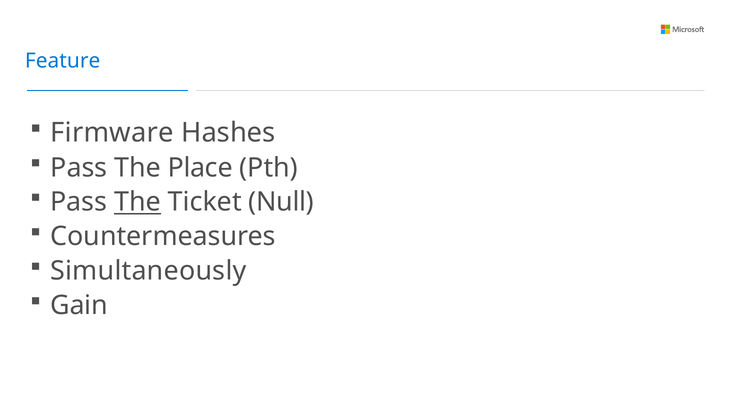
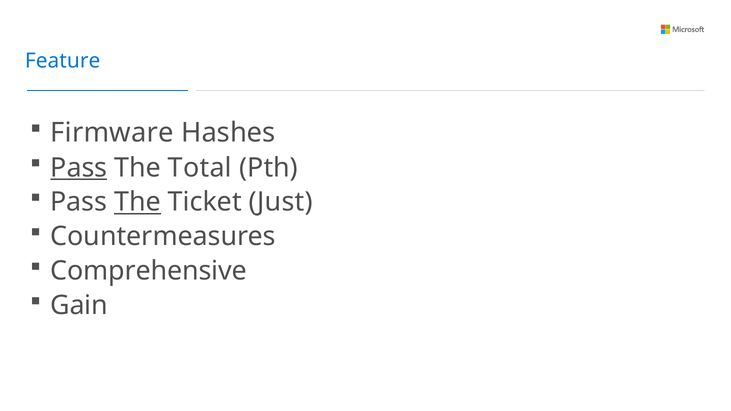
Pass underline: none -> present (79, 168)
Place: Place -> Total (200, 168)
Null: Null -> Just (281, 202)
Simultaneously: Simultaneously -> Comprehensive (149, 271)
